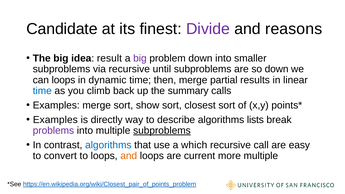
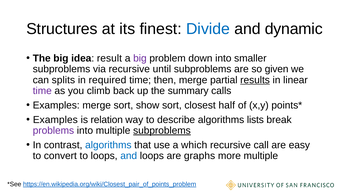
Candidate: Candidate -> Structures (62, 29)
Divide colour: purple -> blue (208, 29)
reasons: reasons -> dynamic (294, 29)
so down: down -> given (277, 69)
can loops: loops -> splits (63, 80)
dynamic: dynamic -> required (107, 80)
results underline: none -> present (255, 80)
time colour: blue -> purple (42, 91)
closest sort: sort -> half (227, 105)
directly: directly -> relation (107, 120)
and colour: orange -> blue (129, 156)
current: current -> graphs (200, 156)
